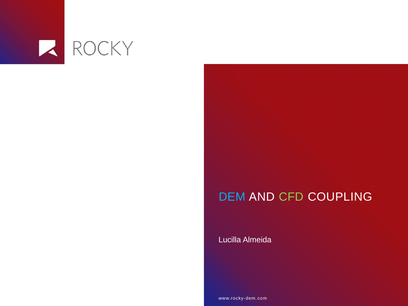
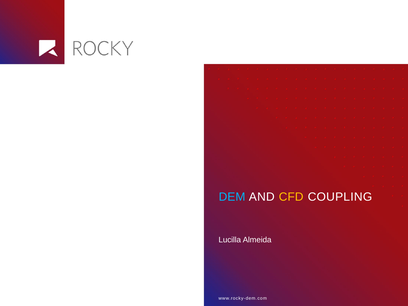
CFD colour: light green -> yellow (291, 197)
